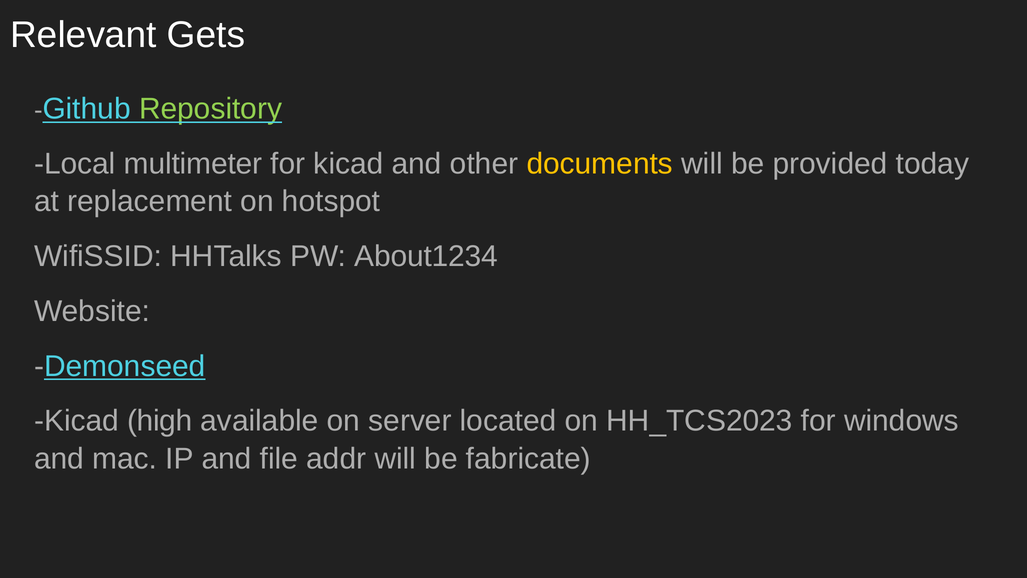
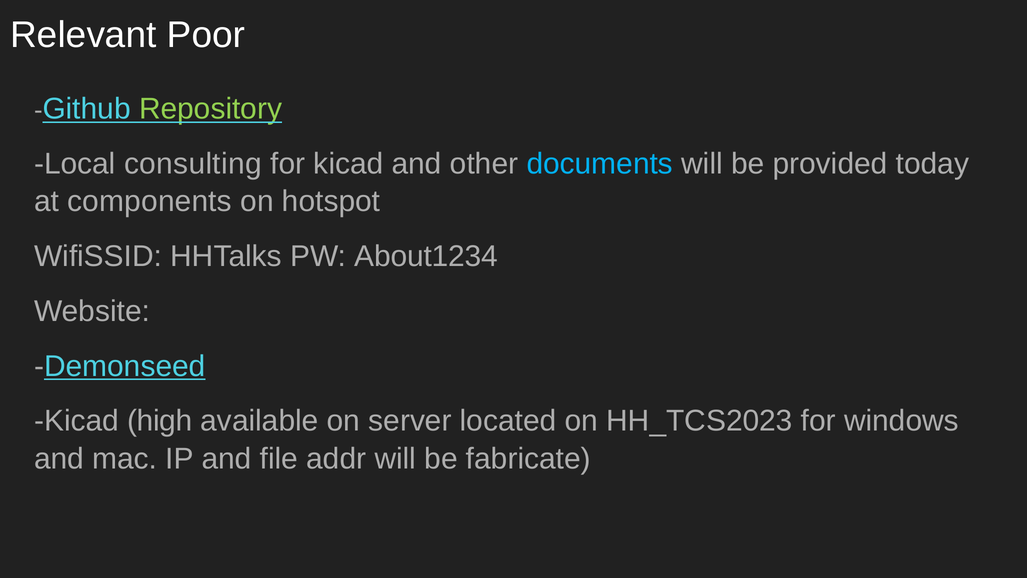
Gets: Gets -> Poor (206, 35)
multimeter: multimeter -> consulting (193, 164)
documents colour: yellow -> light blue (600, 164)
replacement: replacement -> components (150, 201)
